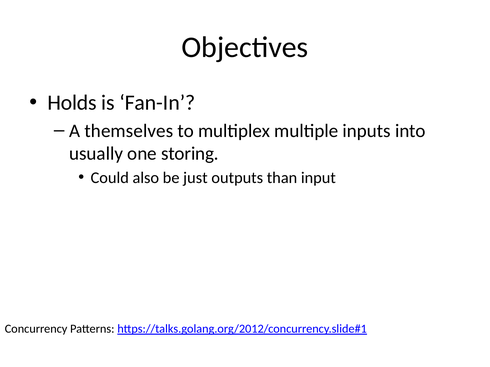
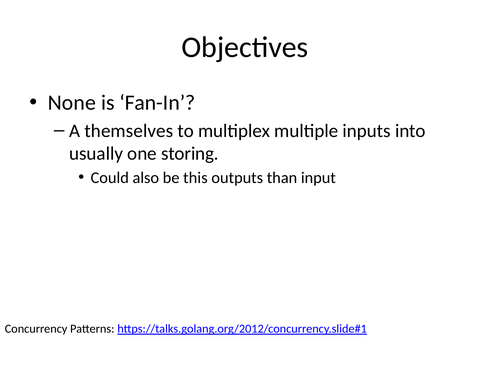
Holds: Holds -> None (72, 103)
just: just -> this (195, 178)
